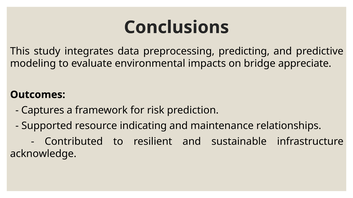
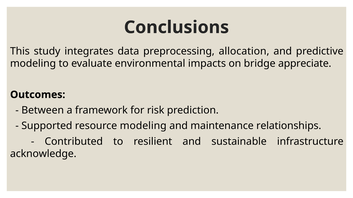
predicting: predicting -> allocation (244, 51)
Captures: Captures -> Between (43, 111)
resource indicating: indicating -> modeling (143, 126)
